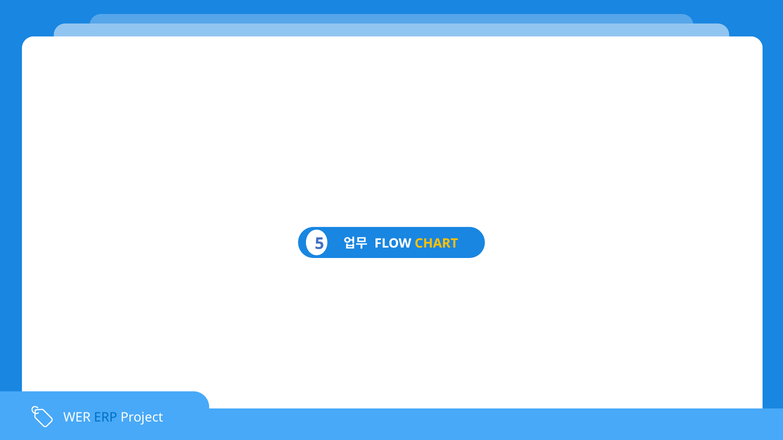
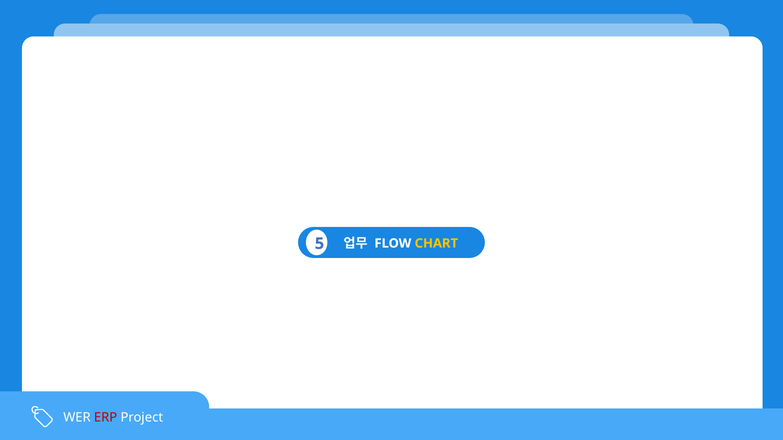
ERP colour: blue -> red (106, 418)
